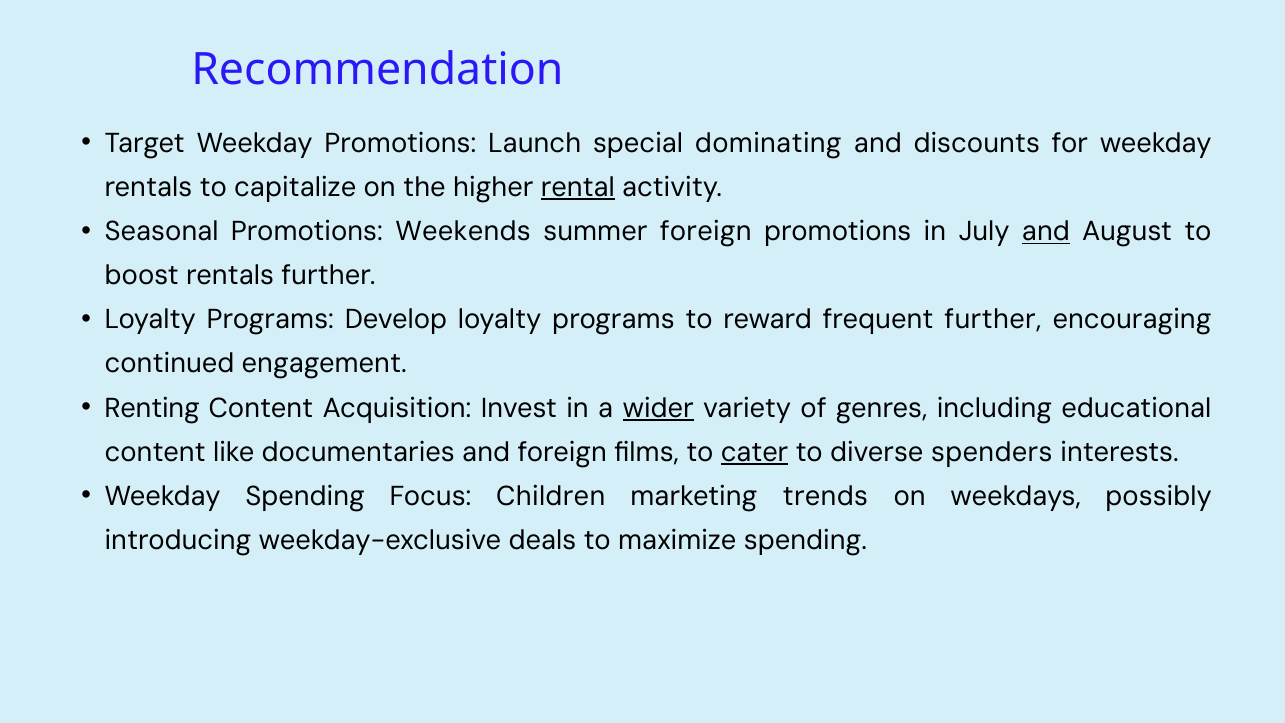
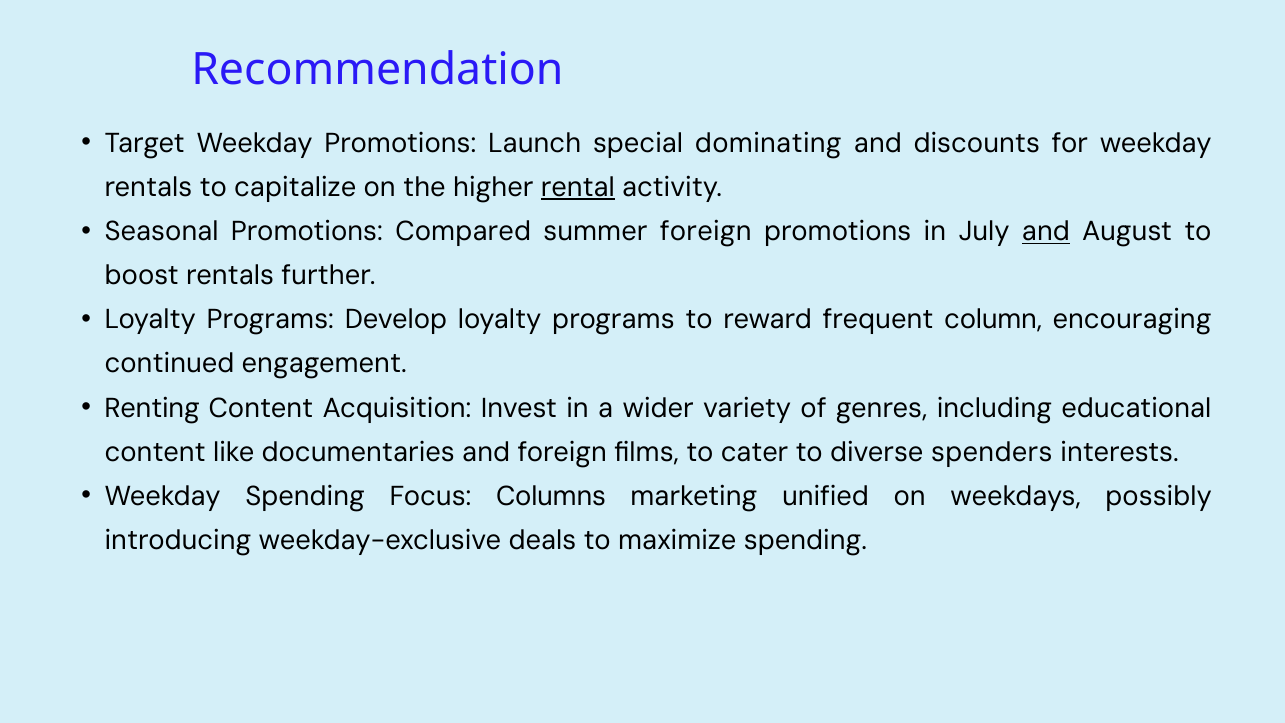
Weekends: Weekends -> Compared (463, 232)
frequent further: further -> column (993, 320)
wider underline: present -> none (658, 408)
cater underline: present -> none (755, 452)
Children: Children -> Columns (551, 496)
trends: trends -> unified (826, 496)
